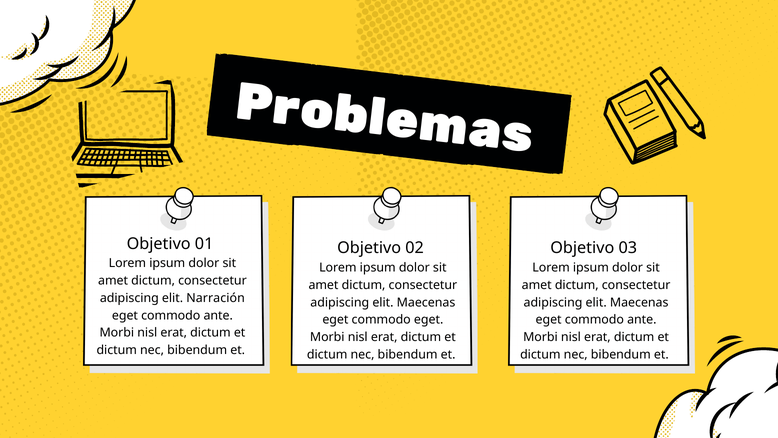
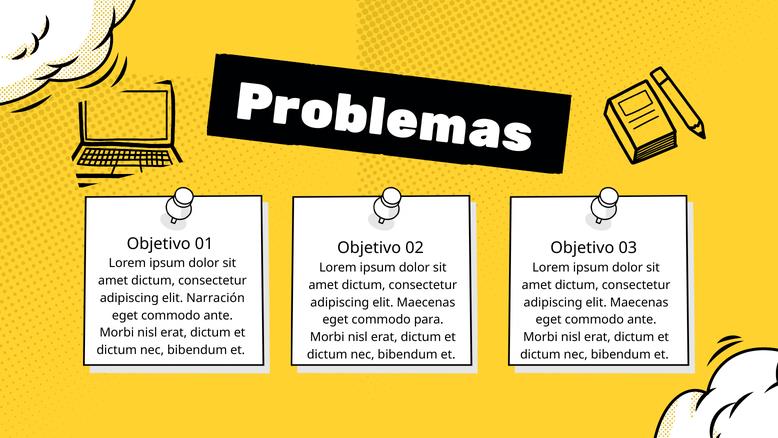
commodo eget: eget -> para (429, 320)
